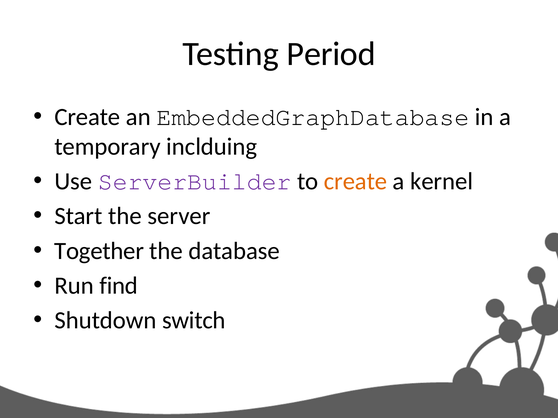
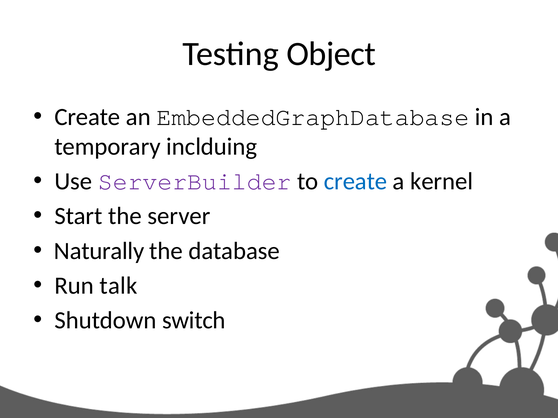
Period: Period -> Object (331, 54)
create colour: orange -> blue (356, 182)
Together: Together -> Naturally (99, 251)
find: find -> talk (118, 286)
